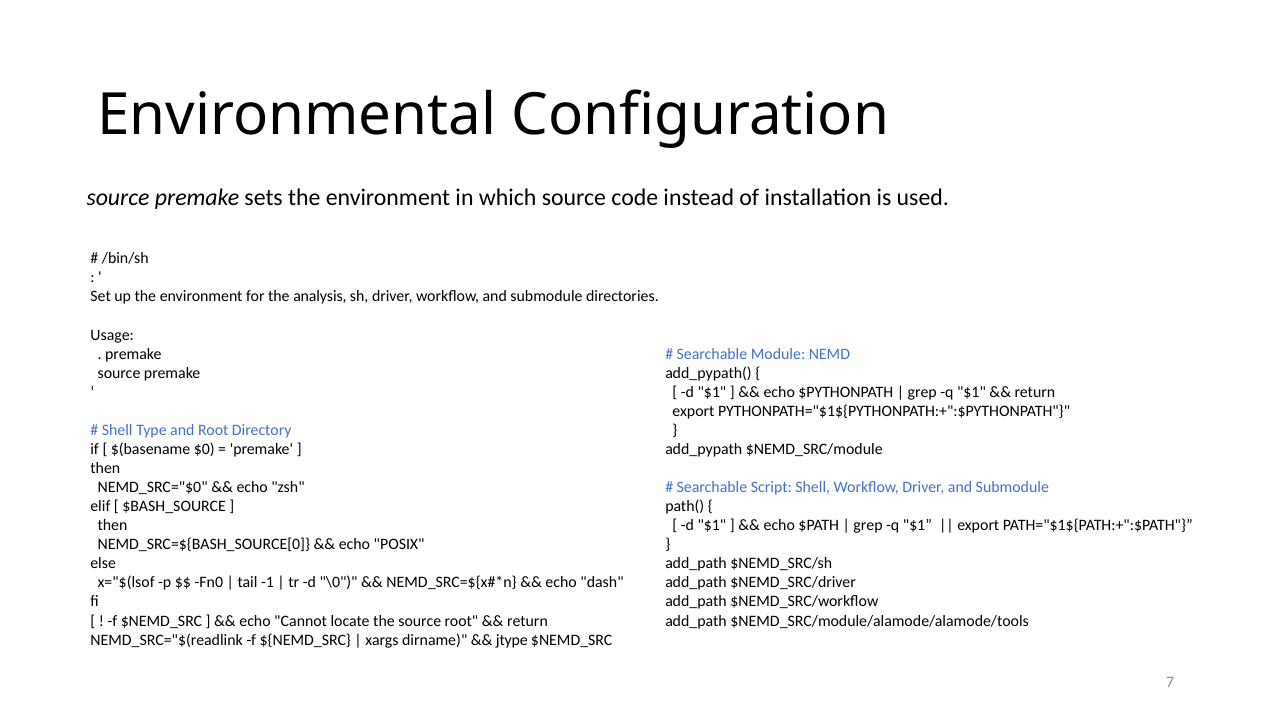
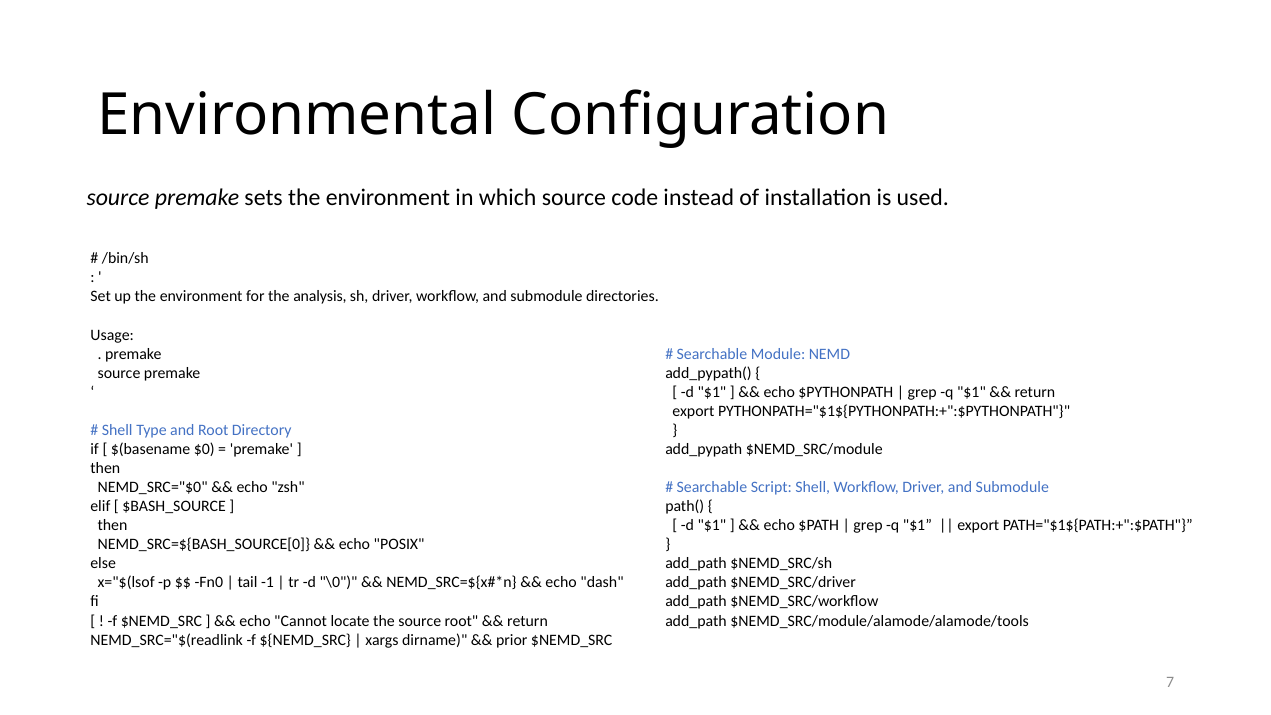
jtype: jtype -> prior (512, 640)
